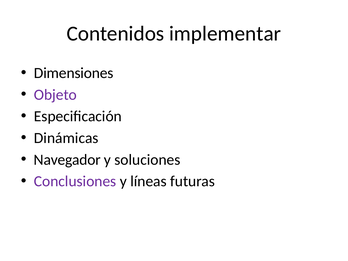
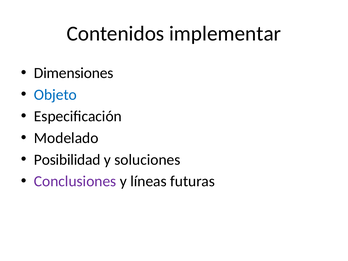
Objeto colour: purple -> blue (55, 95)
Dinámicas: Dinámicas -> Modelado (66, 138)
Navegador: Navegador -> Posibilidad (67, 160)
